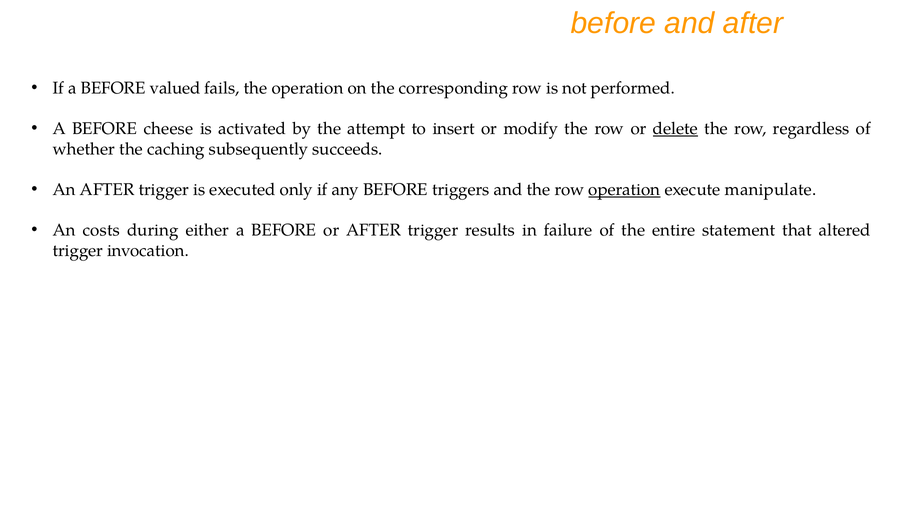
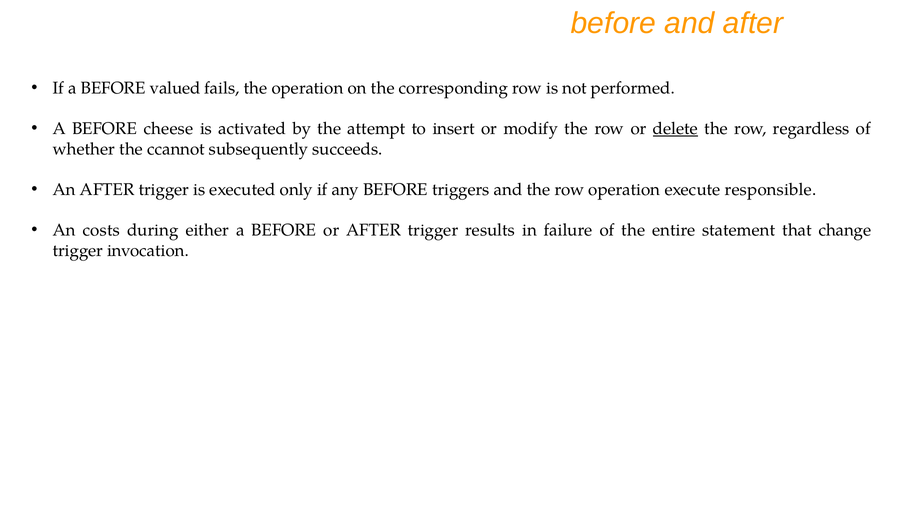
caching: caching -> ccannot (176, 149)
operation underline: present -> none (624, 190)
manipulate: manipulate -> responsible (771, 190)
altered: altered -> change (845, 230)
